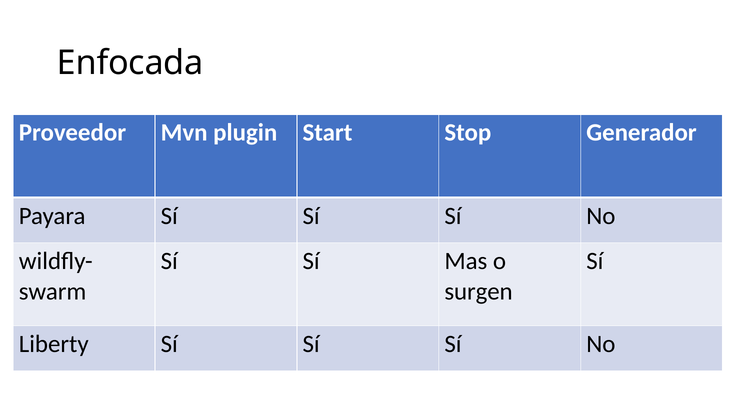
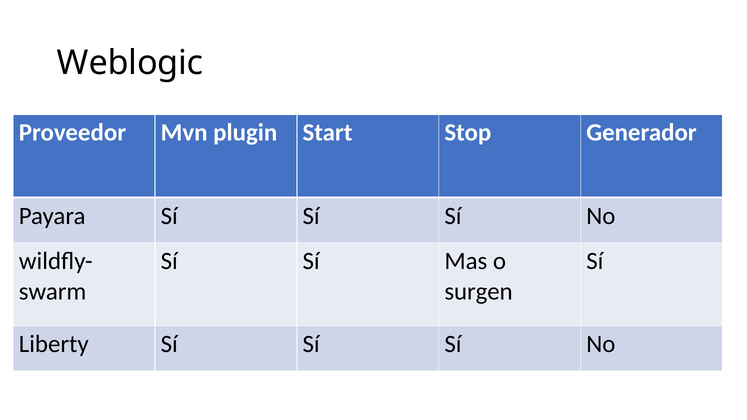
Enfocada: Enfocada -> Weblogic (130, 63)
